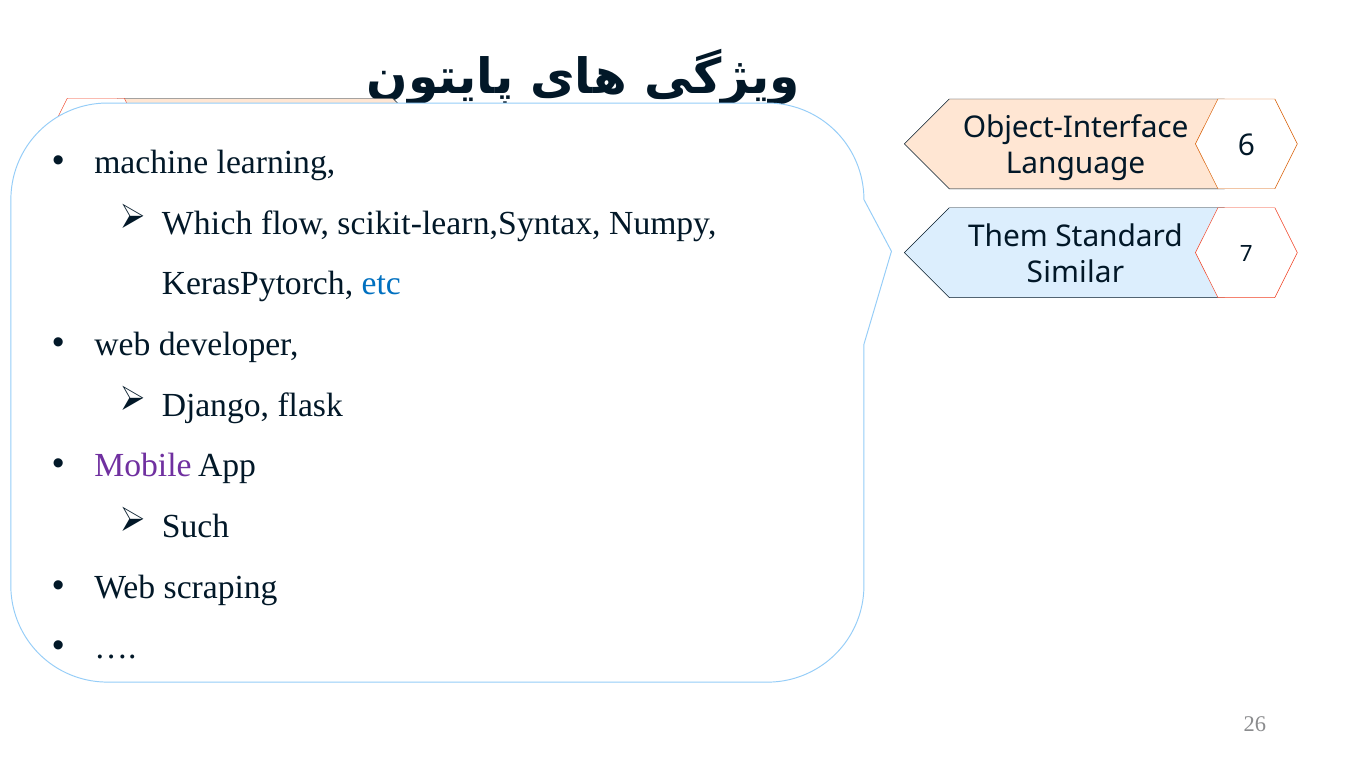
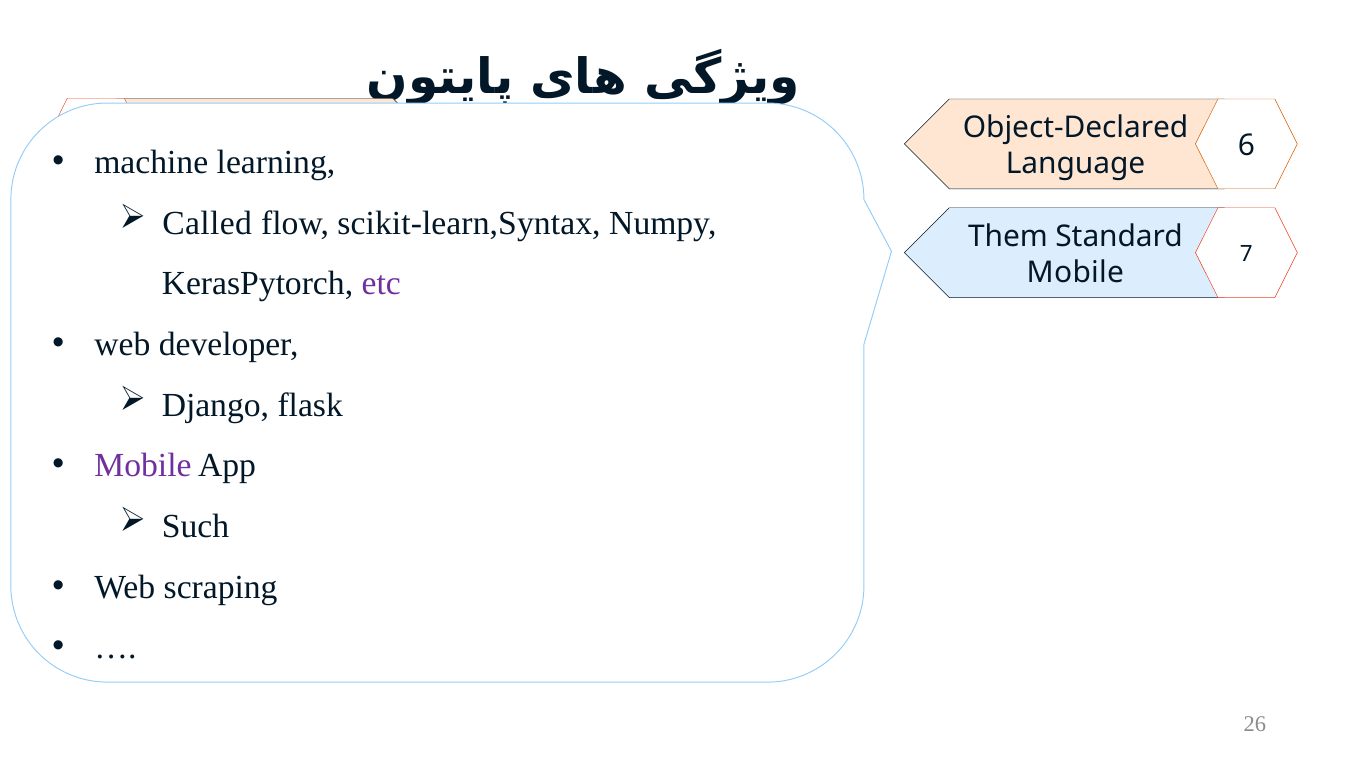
Object-Interface: Object-Interface -> Object-Declared (1076, 128)
Which: Which -> Called (207, 223)
Similar: Similar -> Mobile (1075, 273)
etc colour: blue -> purple (381, 284)
